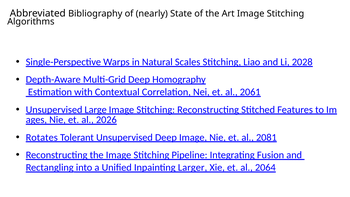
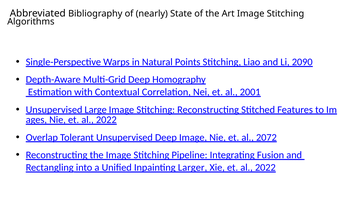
Scales: Scales -> Points (188, 62)
2028: 2028 -> 2090 (302, 62)
2061: 2061 -> 2001 (250, 92)
Nie et al 2026: 2026 -> 2022 (106, 120)
Rotates: Rotates -> Overlap (42, 137)
2081: 2081 -> 2072 (266, 137)
Xie et al 2064: 2064 -> 2022 (265, 167)
